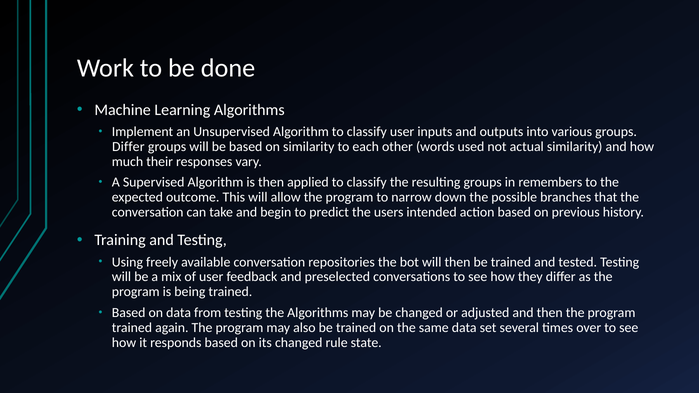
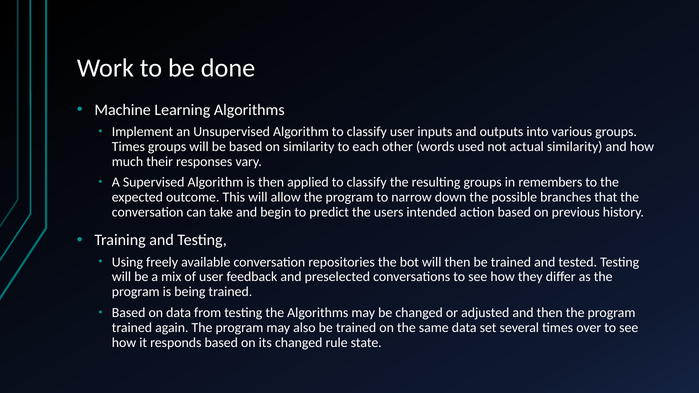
Differ: Differ -> Times (128, 147)
